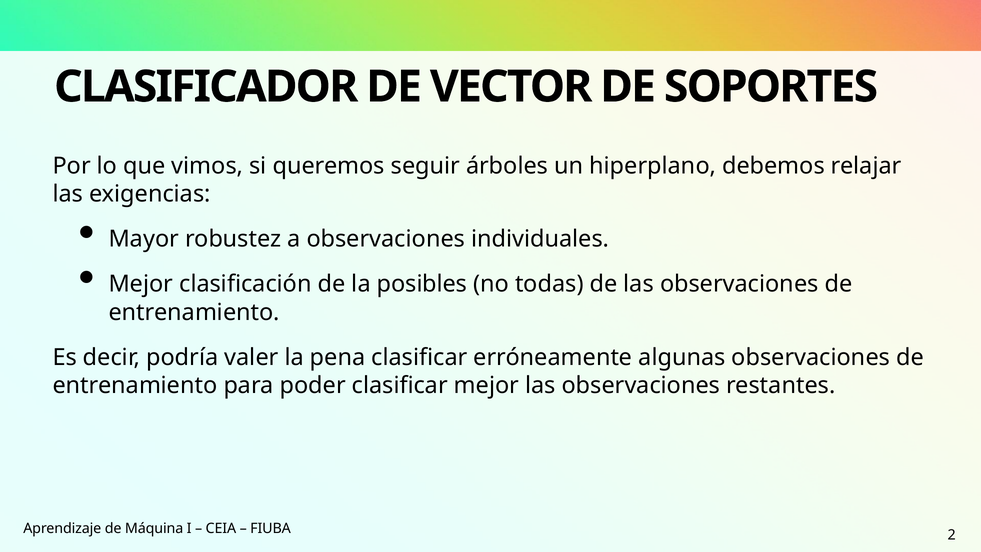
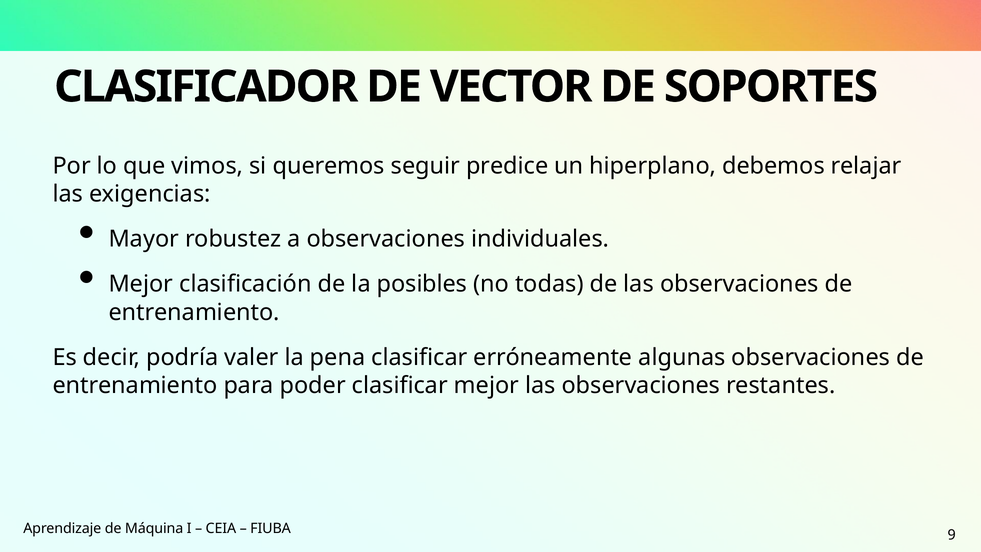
árboles: árboles -> predice (507, 166)
2: 2 -> 9 (952, 535)
